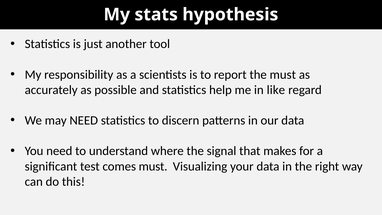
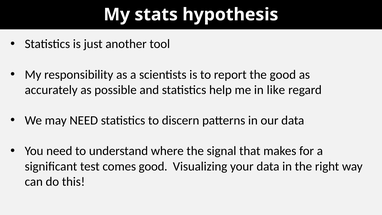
the must: must -> good (283, 75)
comes must: must -> good (153, 166)
